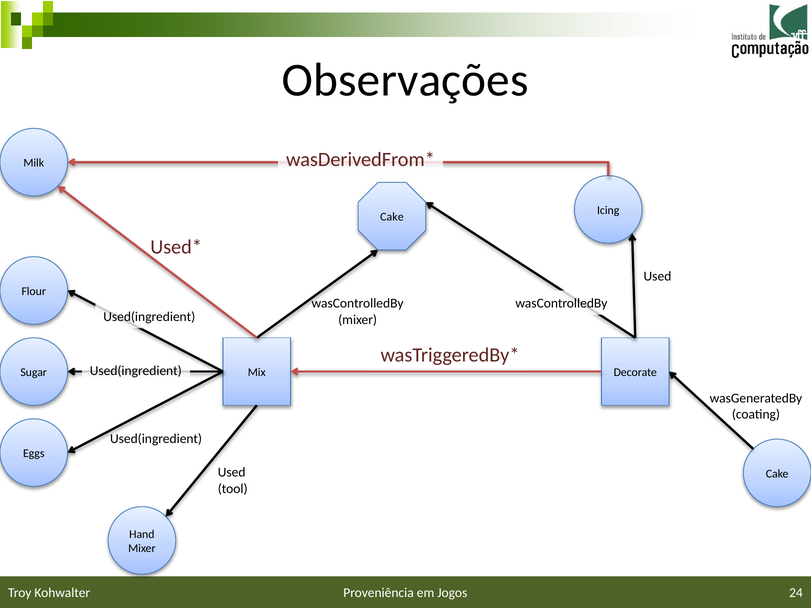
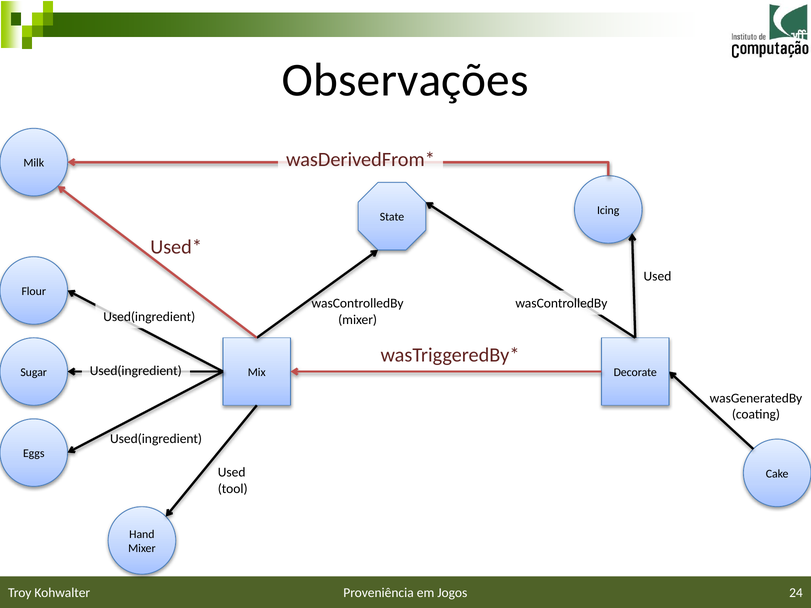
Cake: Cake -> State (392, 217)
